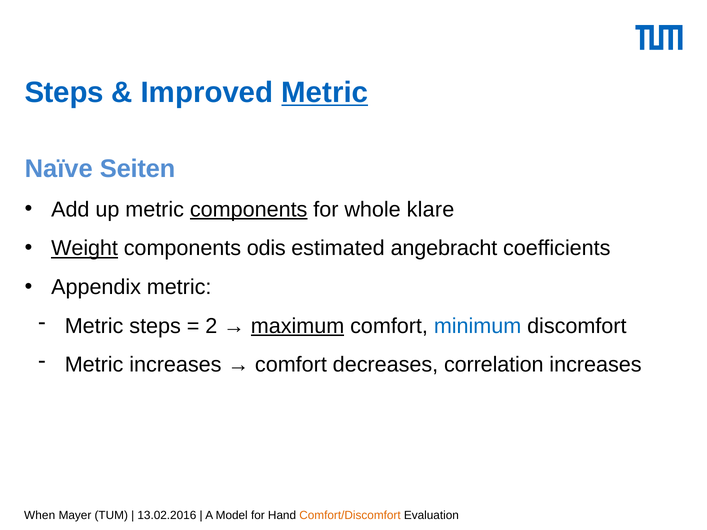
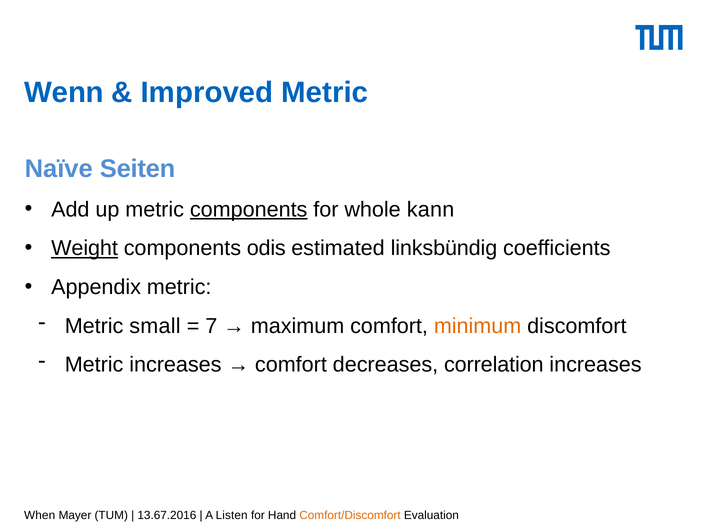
Steps: Steps -> Wenn (64, 93)
Metric underline: present -> none (325, 93)
klare: klare -> kann (431, 210)
angebracht: angebracht -> linksbündig (444, 248)
Metric steps: steps -> small (155, 326)
2: 2 -> 7 (211, 326)
maximum underline: present -> none (298, 326)
minimum colour: blue -> orange (478, 326)
13.02.2016: 13.02.2016 -> 13.67.2016 (167, 515)
Model: Model -> Listen (232, 515)
